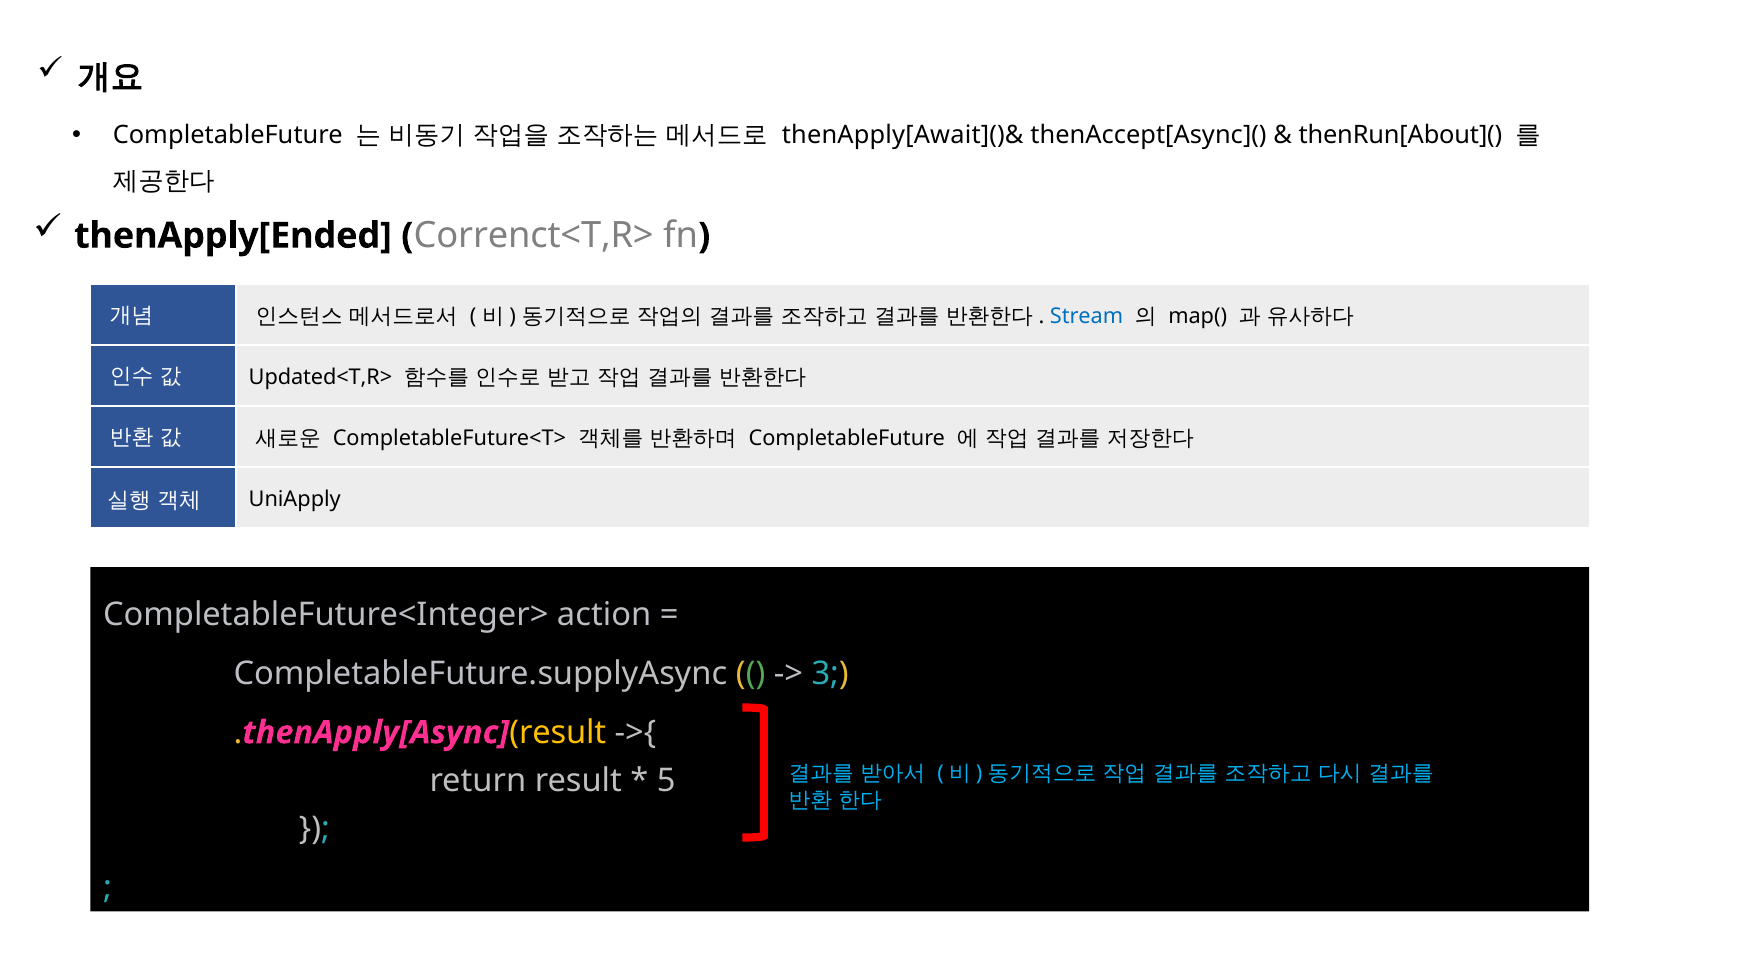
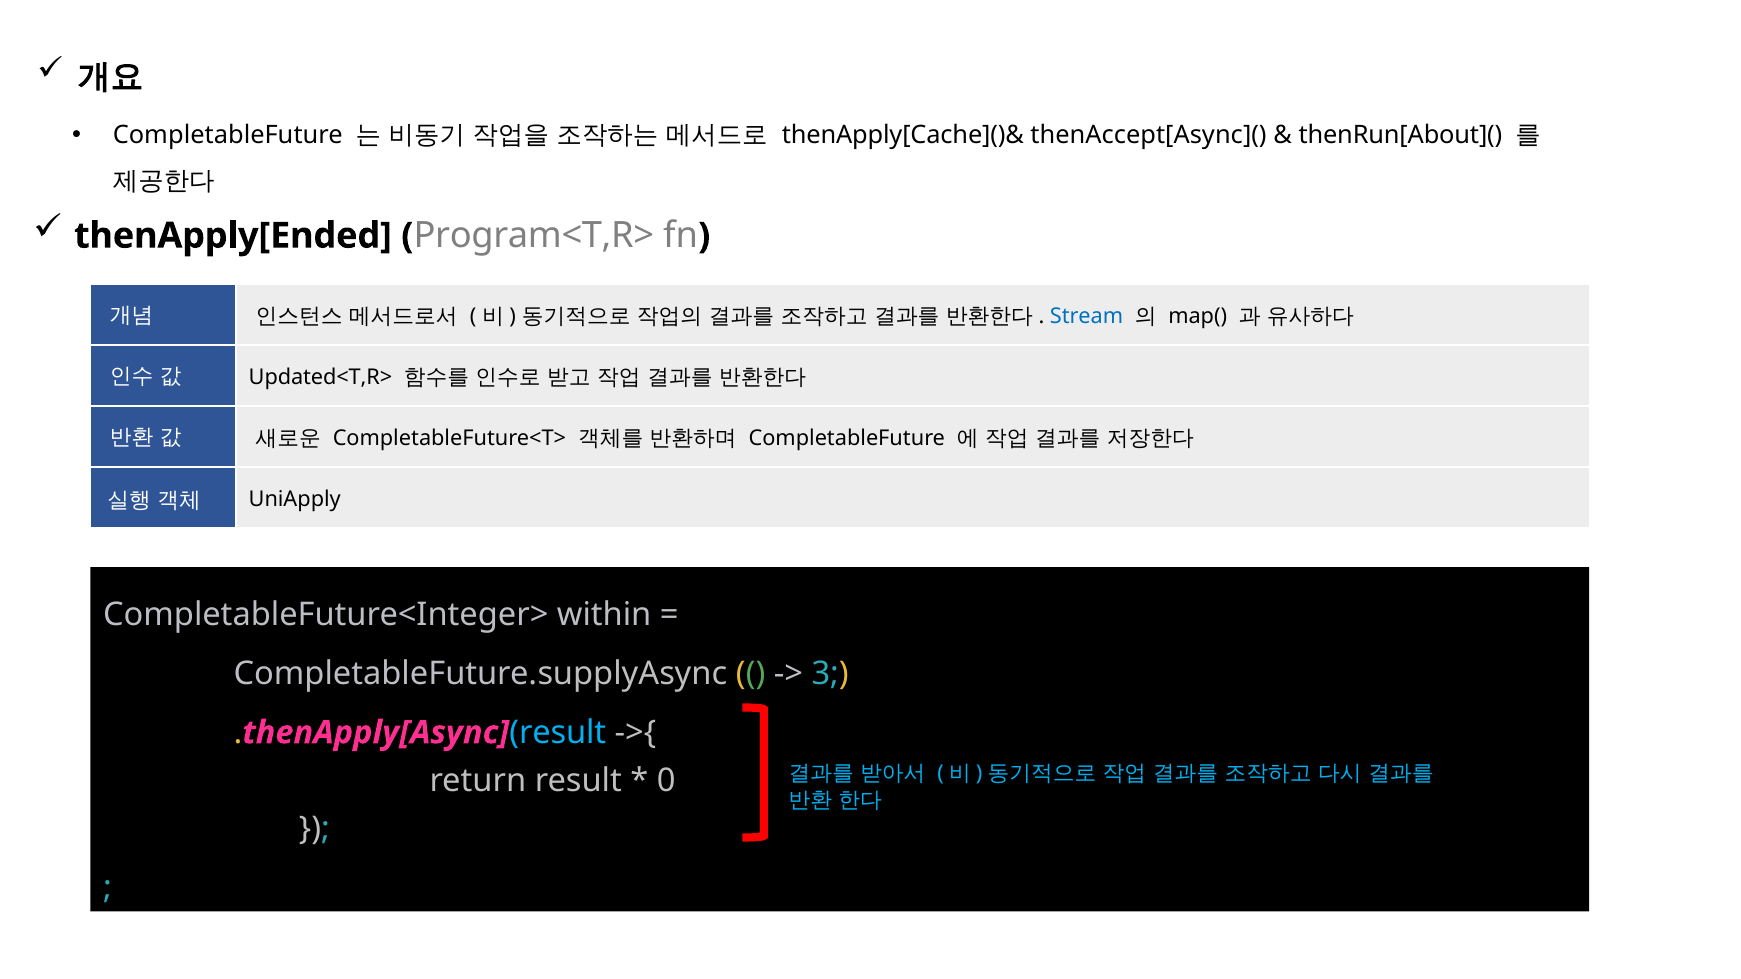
thenApply[Await]()&: thenApply[Await]()& -> thenApply[Cache]()& (903, 135)
Correnct<T,R>: Correnct<T,R> -> Program<T,R> (534, 236)
action: action -> within (604, 615)
result colour: yellow -> light blue (558, 733)
5: 5 -> 0 (666, 781)
